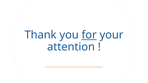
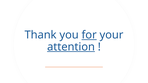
attention underline: none -> present (71, 47)
